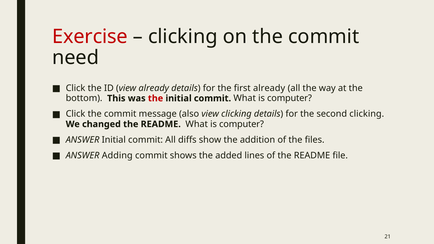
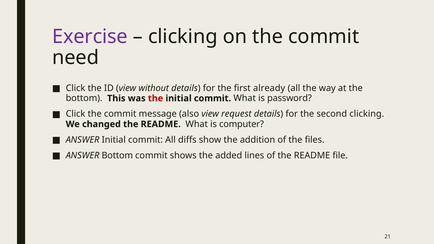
Exercise colour: red -> purple (90, 36)
view already: already -> without (154, 88)
commit What is computer: computer -> password (290, 98)
view clicking: clicking -> request (236, 114)
ANSWER Adding: Adding -> Bottom (117, 155)
